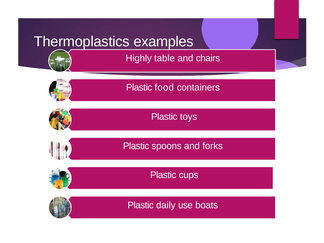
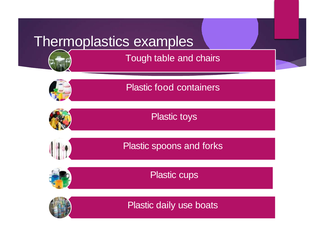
Highly: Highly -> Tough (139, 58)
